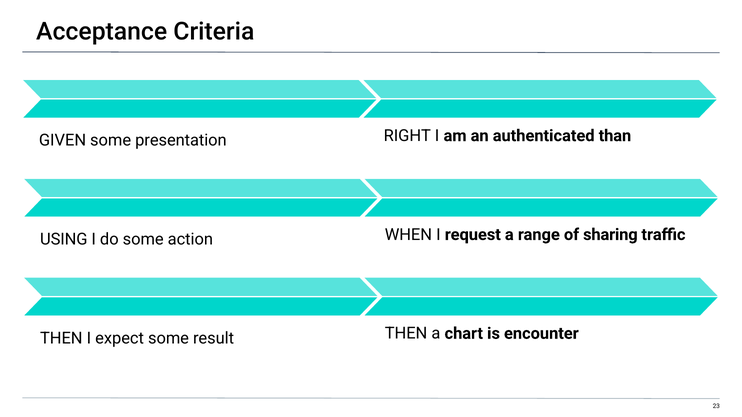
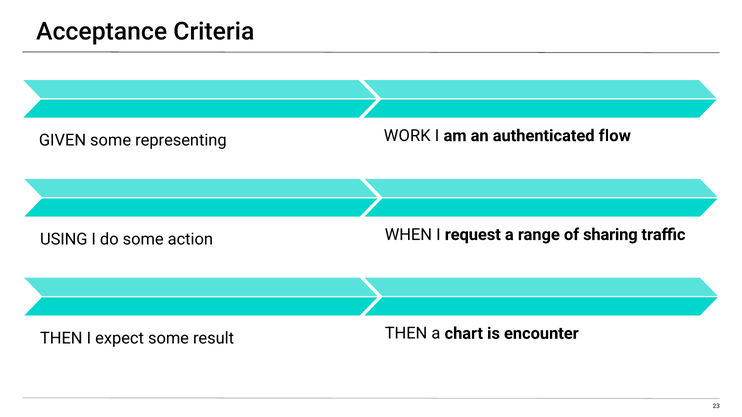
RIGHT: RIGHT -> WORK (407, 136)
than: than -> flow (615, 136)
presentation: presentation -> representing (181, 141)
